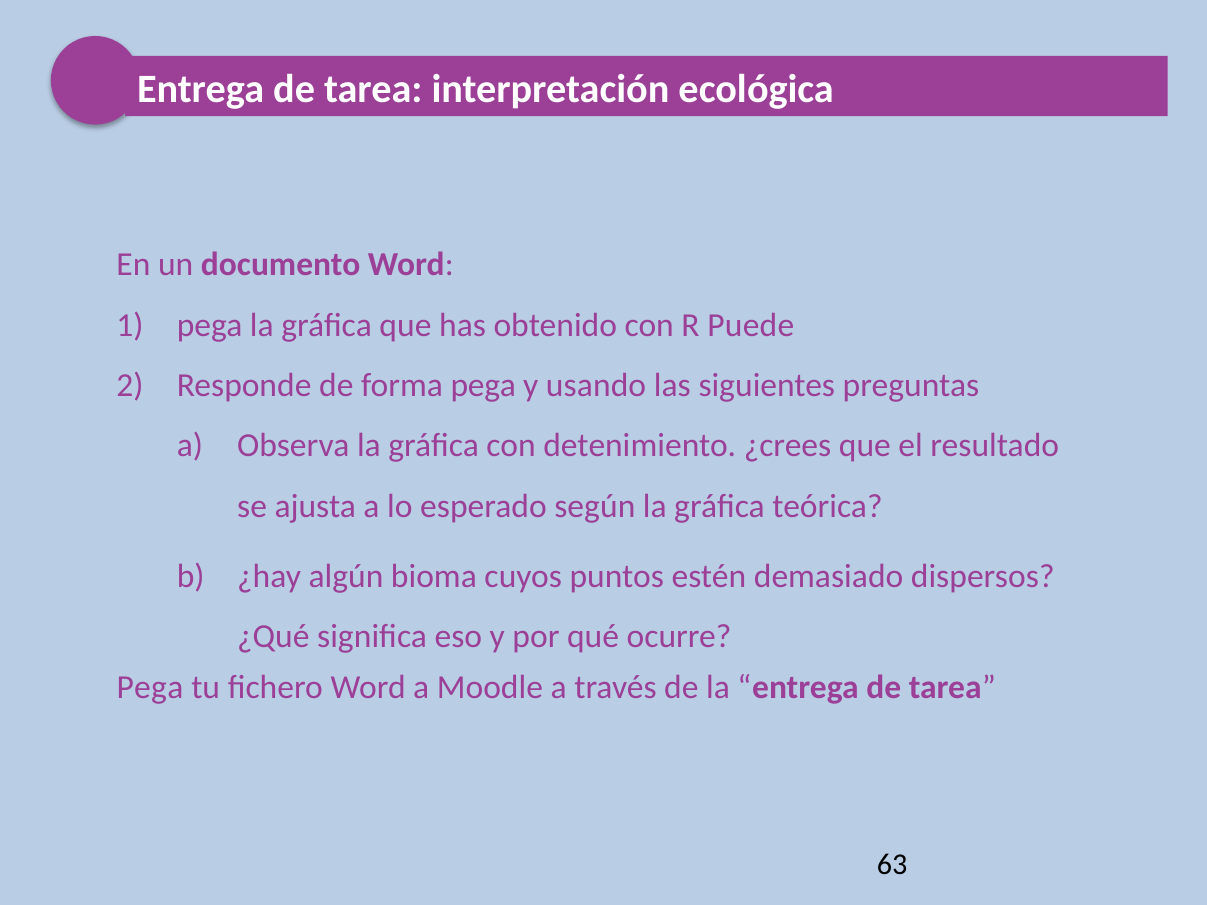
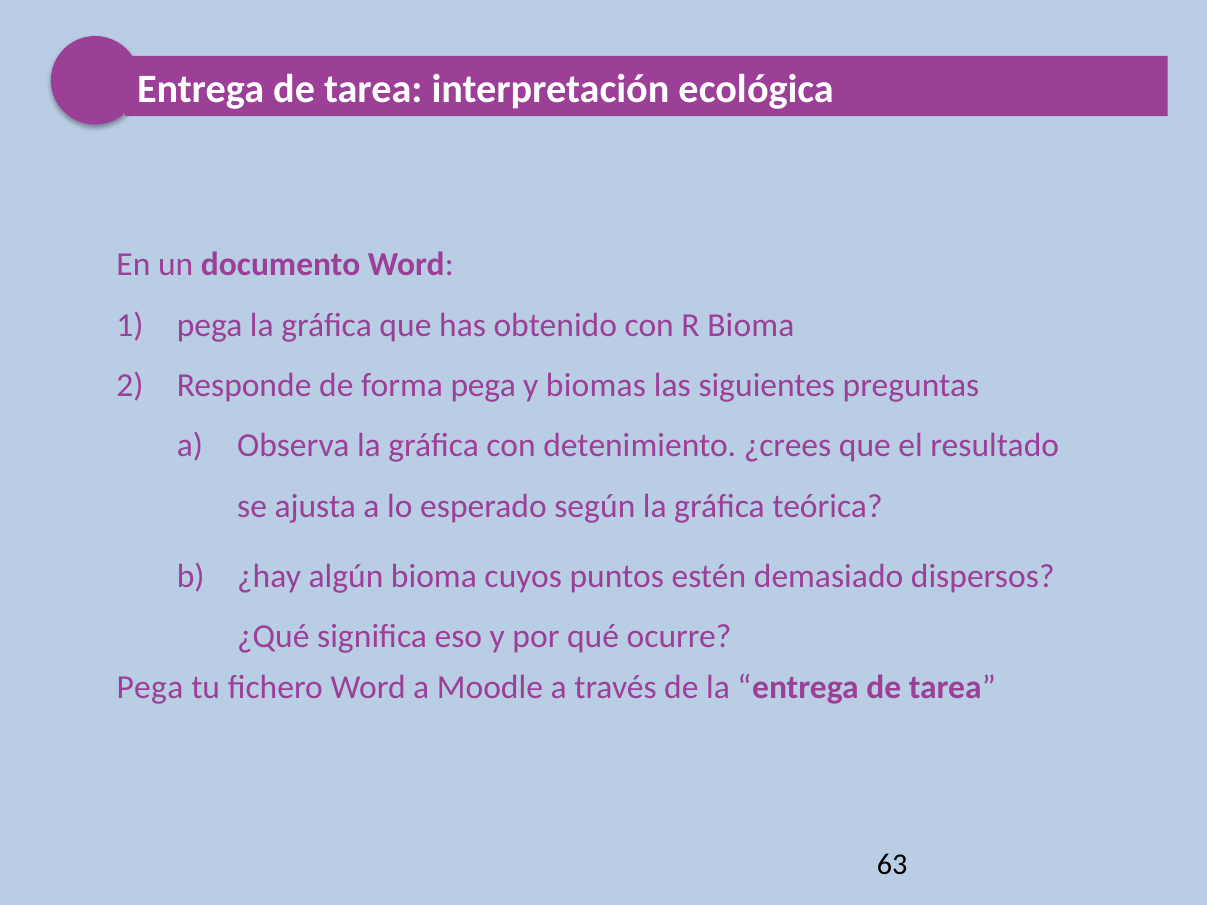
R Puede: Puede -> Bioma (751, 325)
usando: usando -> biomas (596, 385)
